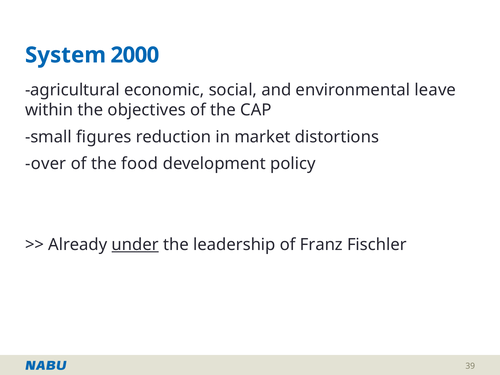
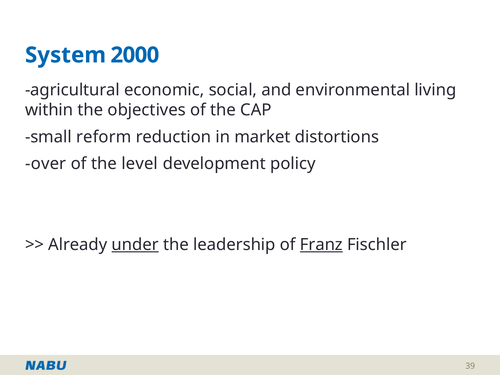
leave: leave -> living (435, 90)
figures: figures -> reform (104, 137)
food: food -> level (140, 164)
Franz underline: none -> present (321, 245)
